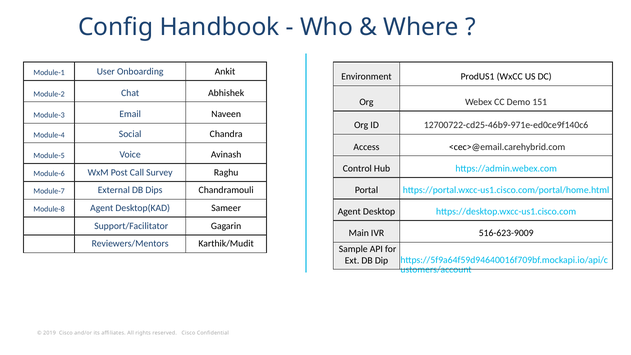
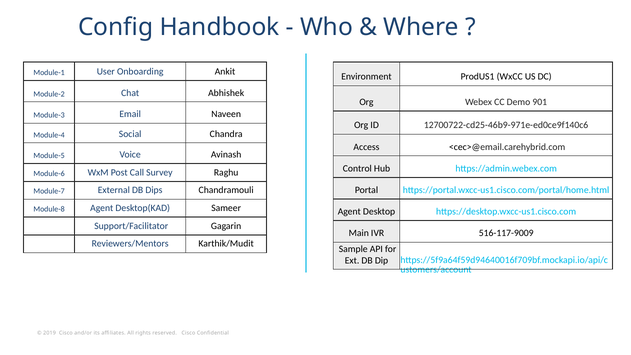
151: 151 -> 901 (540, 102)
516-623-9009: 516-623-9009 -> 516-117-9009 (506, 233)
